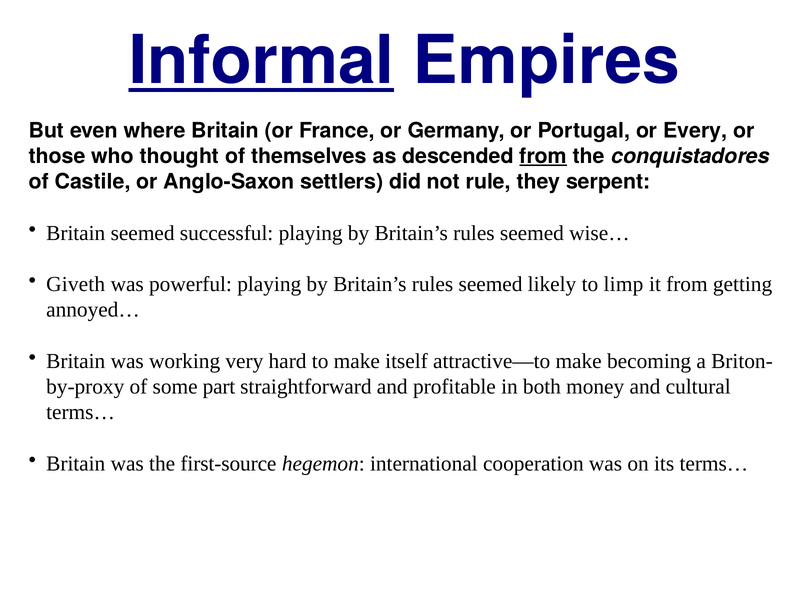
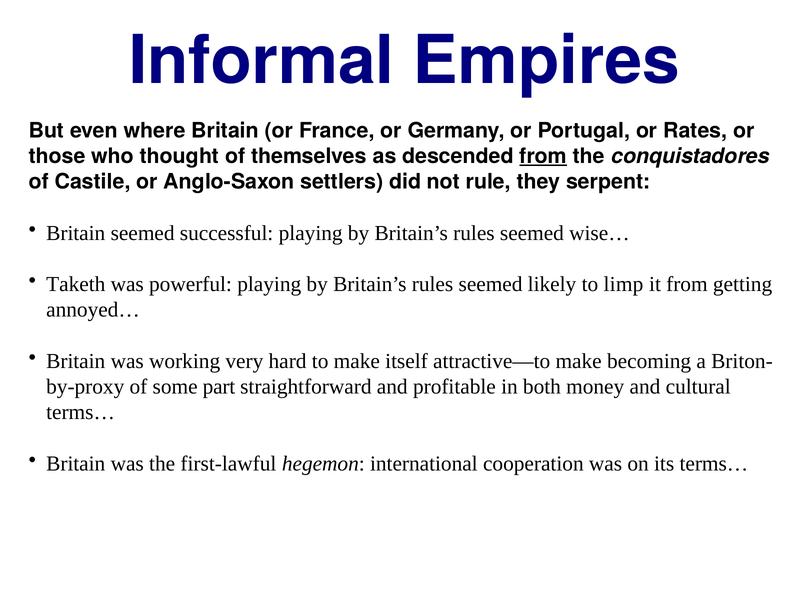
Informal underline: present -> none (261, 61)
Every: Every -> Rates (695, 131)
Giveth: Giveth -> Taketh (76, 284)
first-source: first-source -> first-lawful (228, 464)
